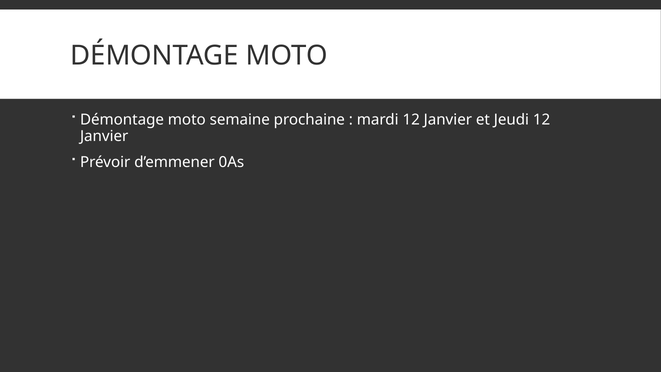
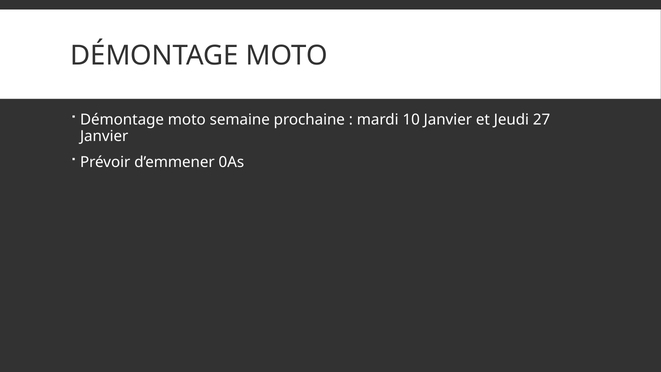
mardi 12: 12 -> 10 (411, 120)
Jeudi 12: 12 -> 27 (542, 120)
